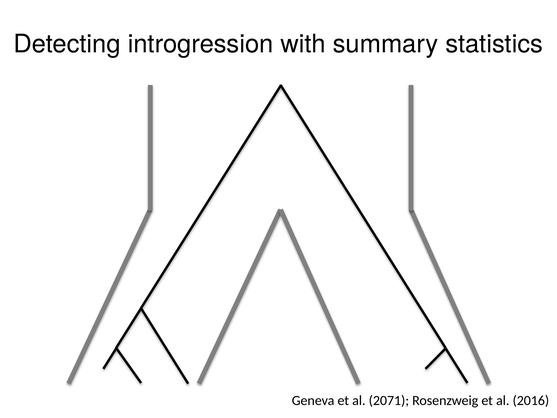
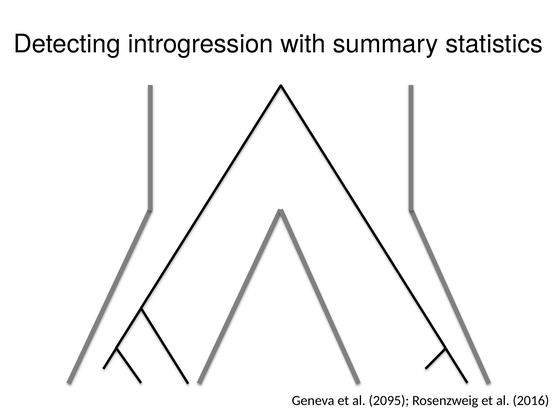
2071: 2071 -> 2095 (389, 400)
